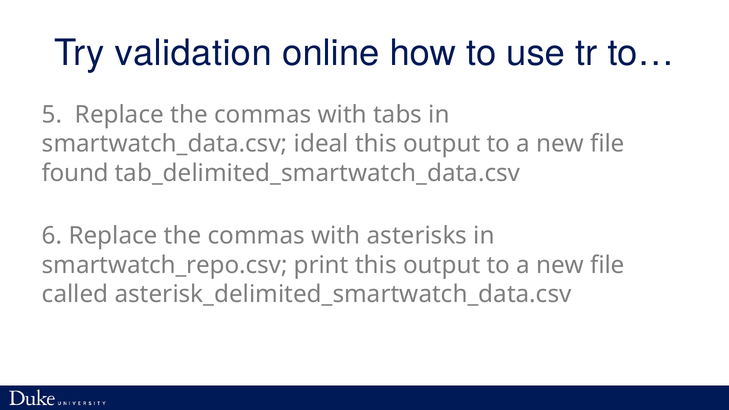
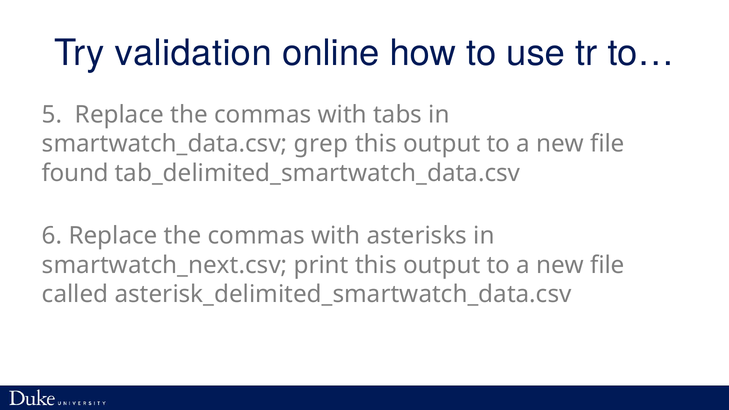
ideal: ideal -> grep (321, 144)
smartwatch_repo.csv: smartwatch_repo.csv -> smartwatch_next.csv (165, 265)
